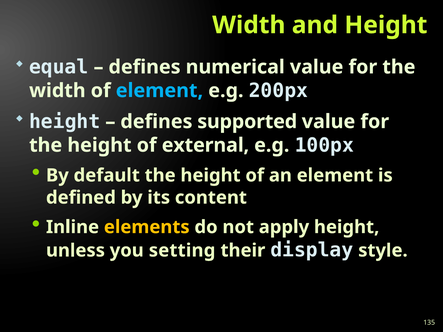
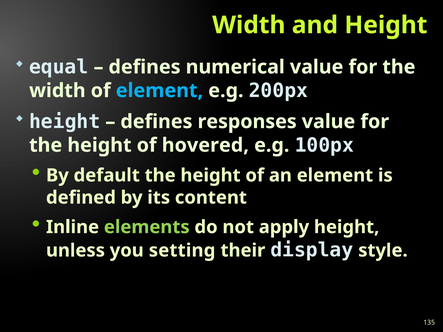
supported: supported -> responses (247, 122)
external: external -> hovered (205, 145)
elements colour: yellow -> light green (147, 227)
